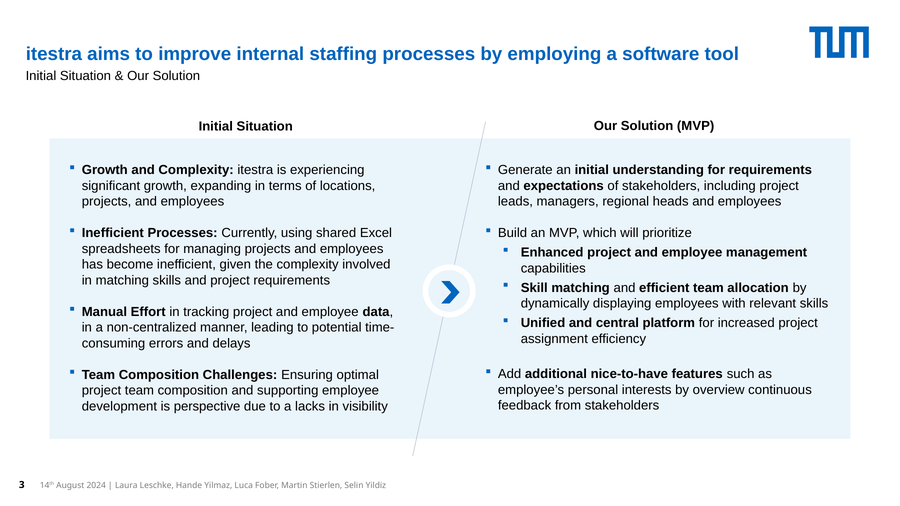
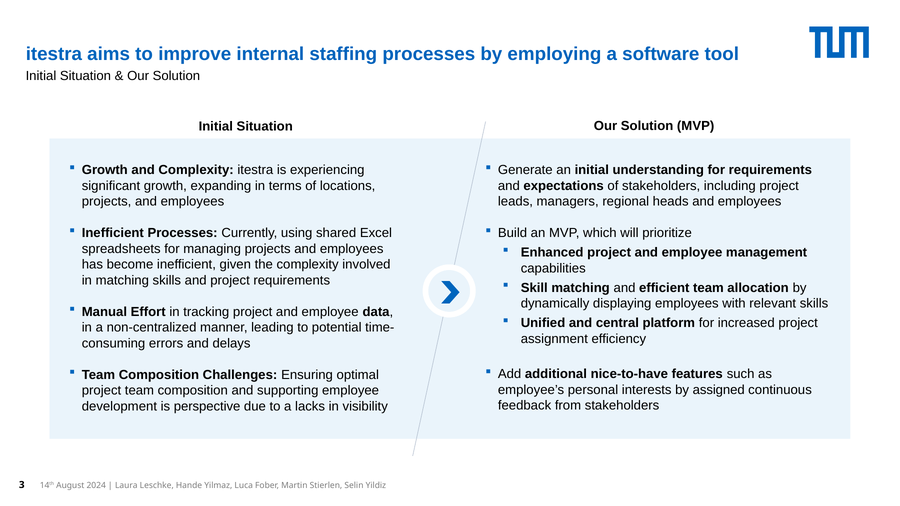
overview: overview -> assigned (719, 390)
